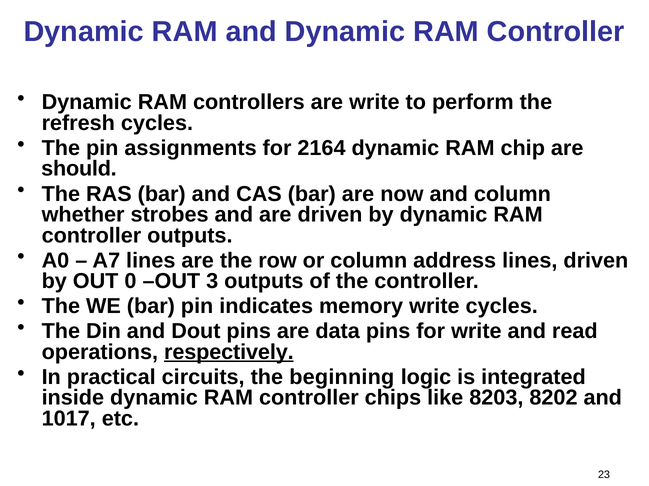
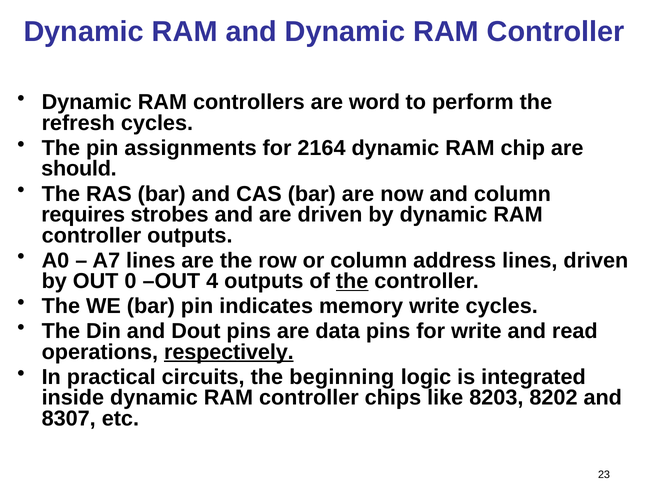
are write: write -> word (374, 102)
whether: whether -> requires (83, 215)
3: 3 -> 4 (212, 282)
the underline: none -> present (352, 282)
1017: 1017 -> 8307 (69, 419)
